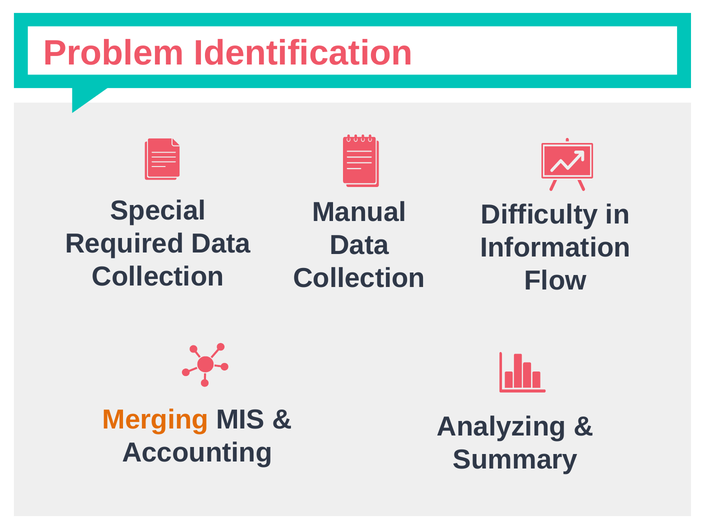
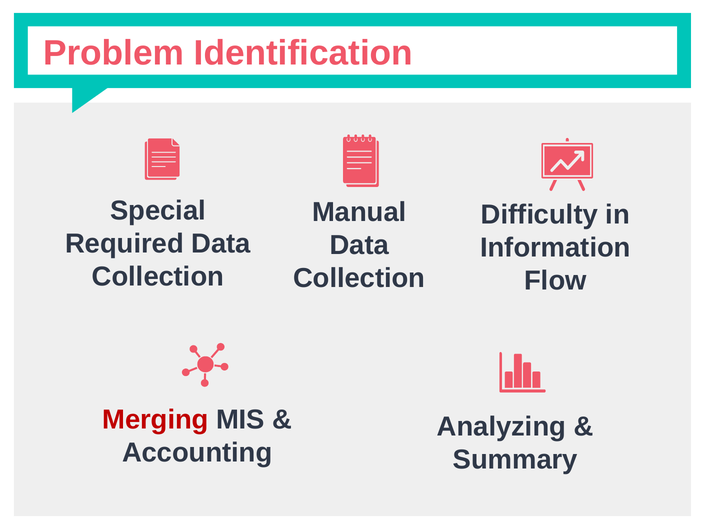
Merging colour: orange -> red (155, 420)
